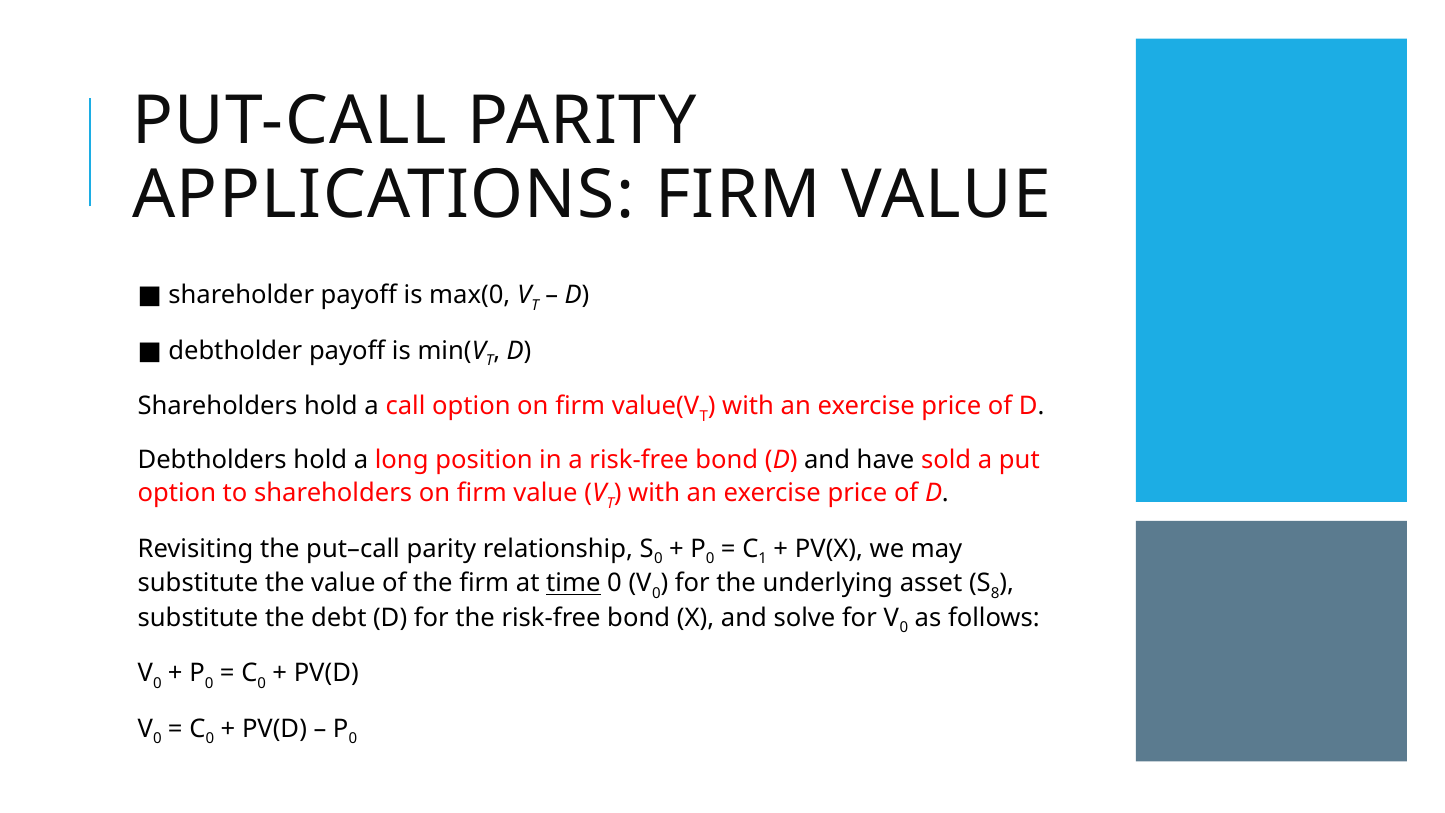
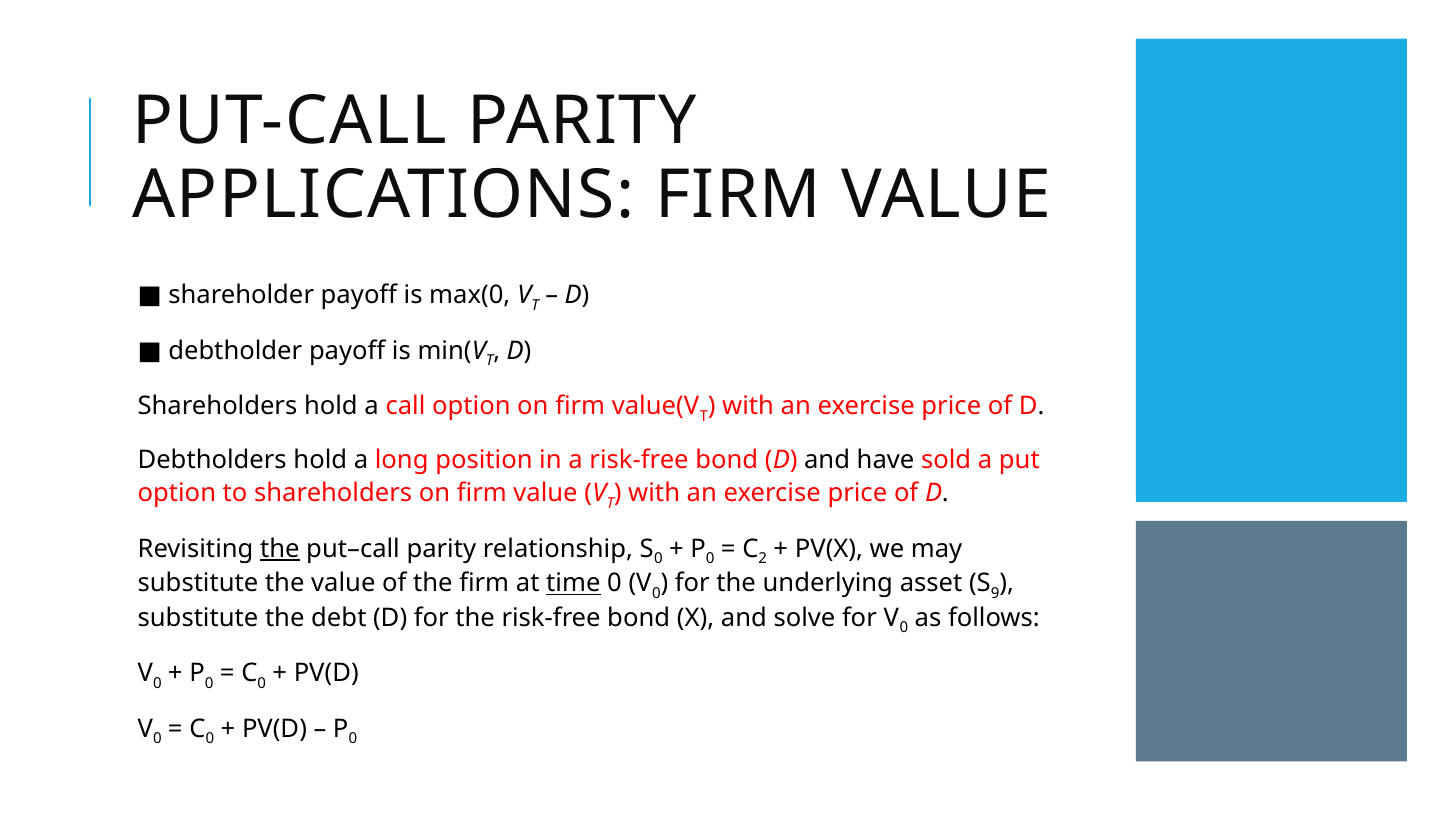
the underline: none -> present (280, 549)
1: 1 -> 2 (763, 559)
8: 8 -> 9 (995, 593)
